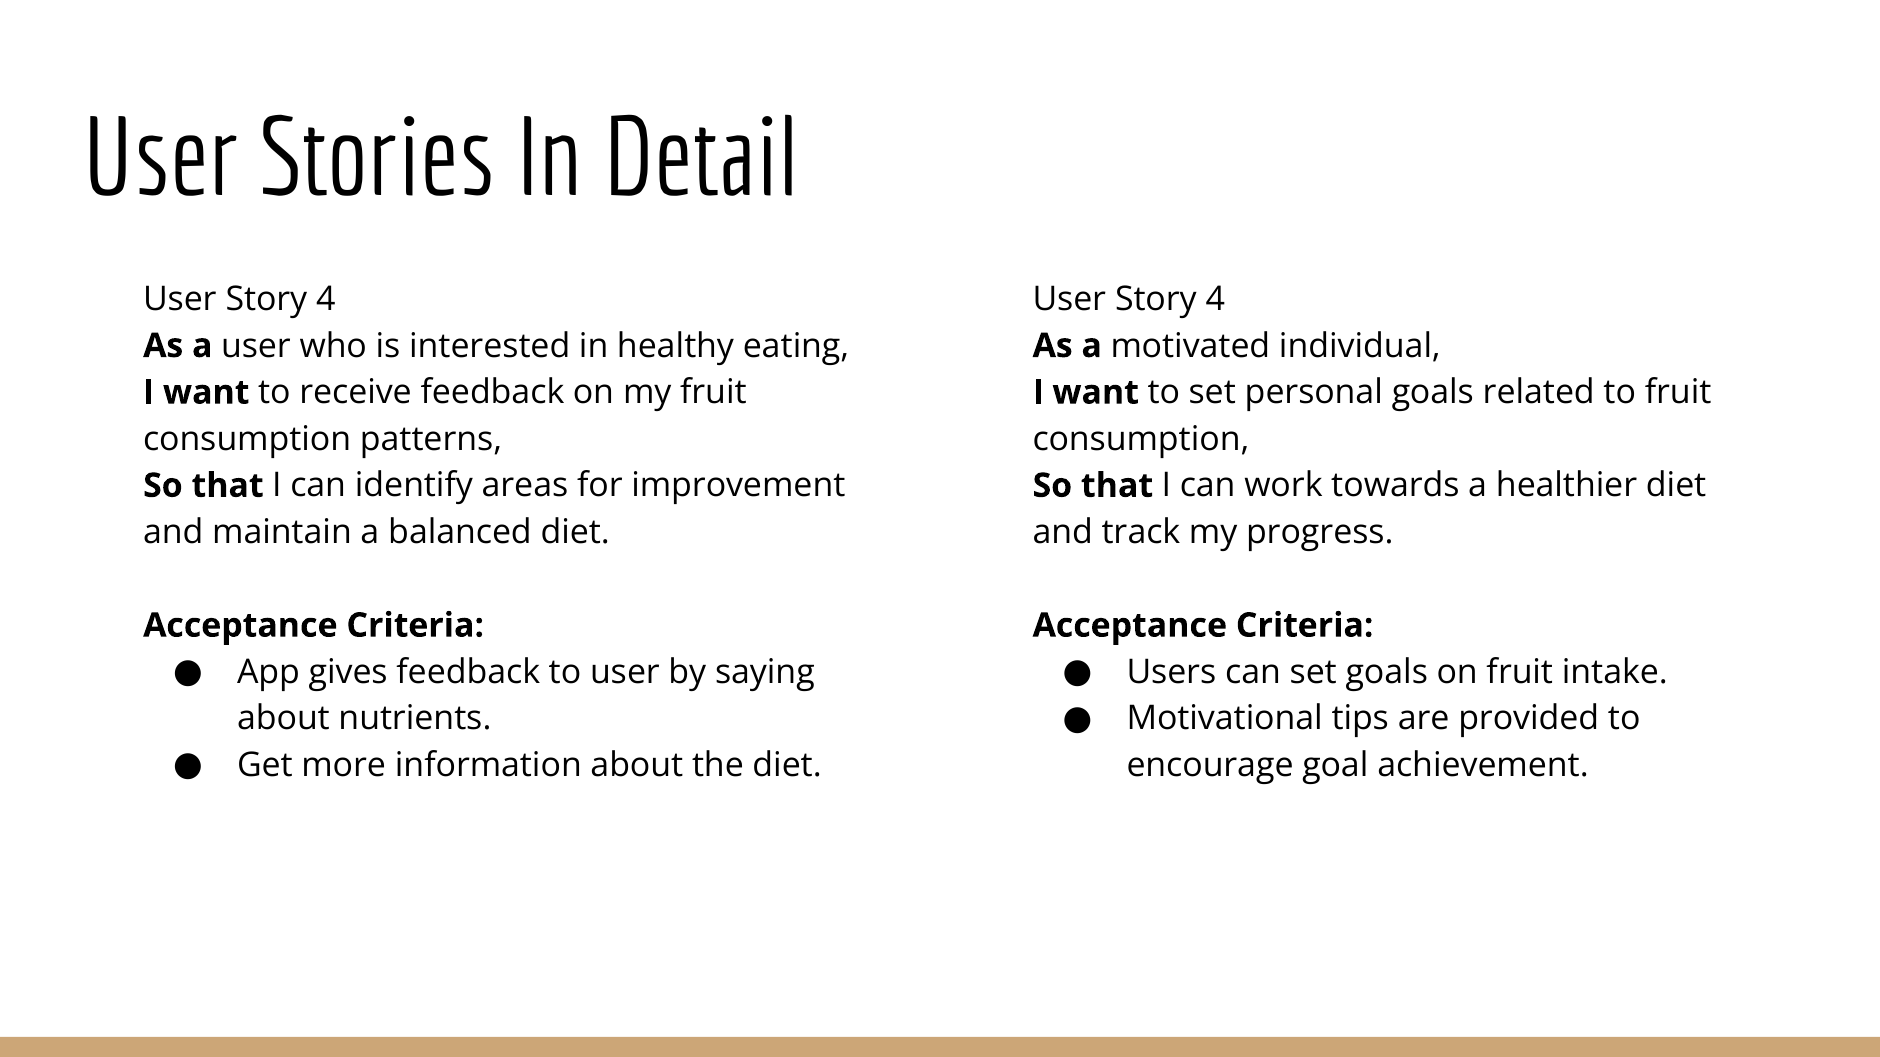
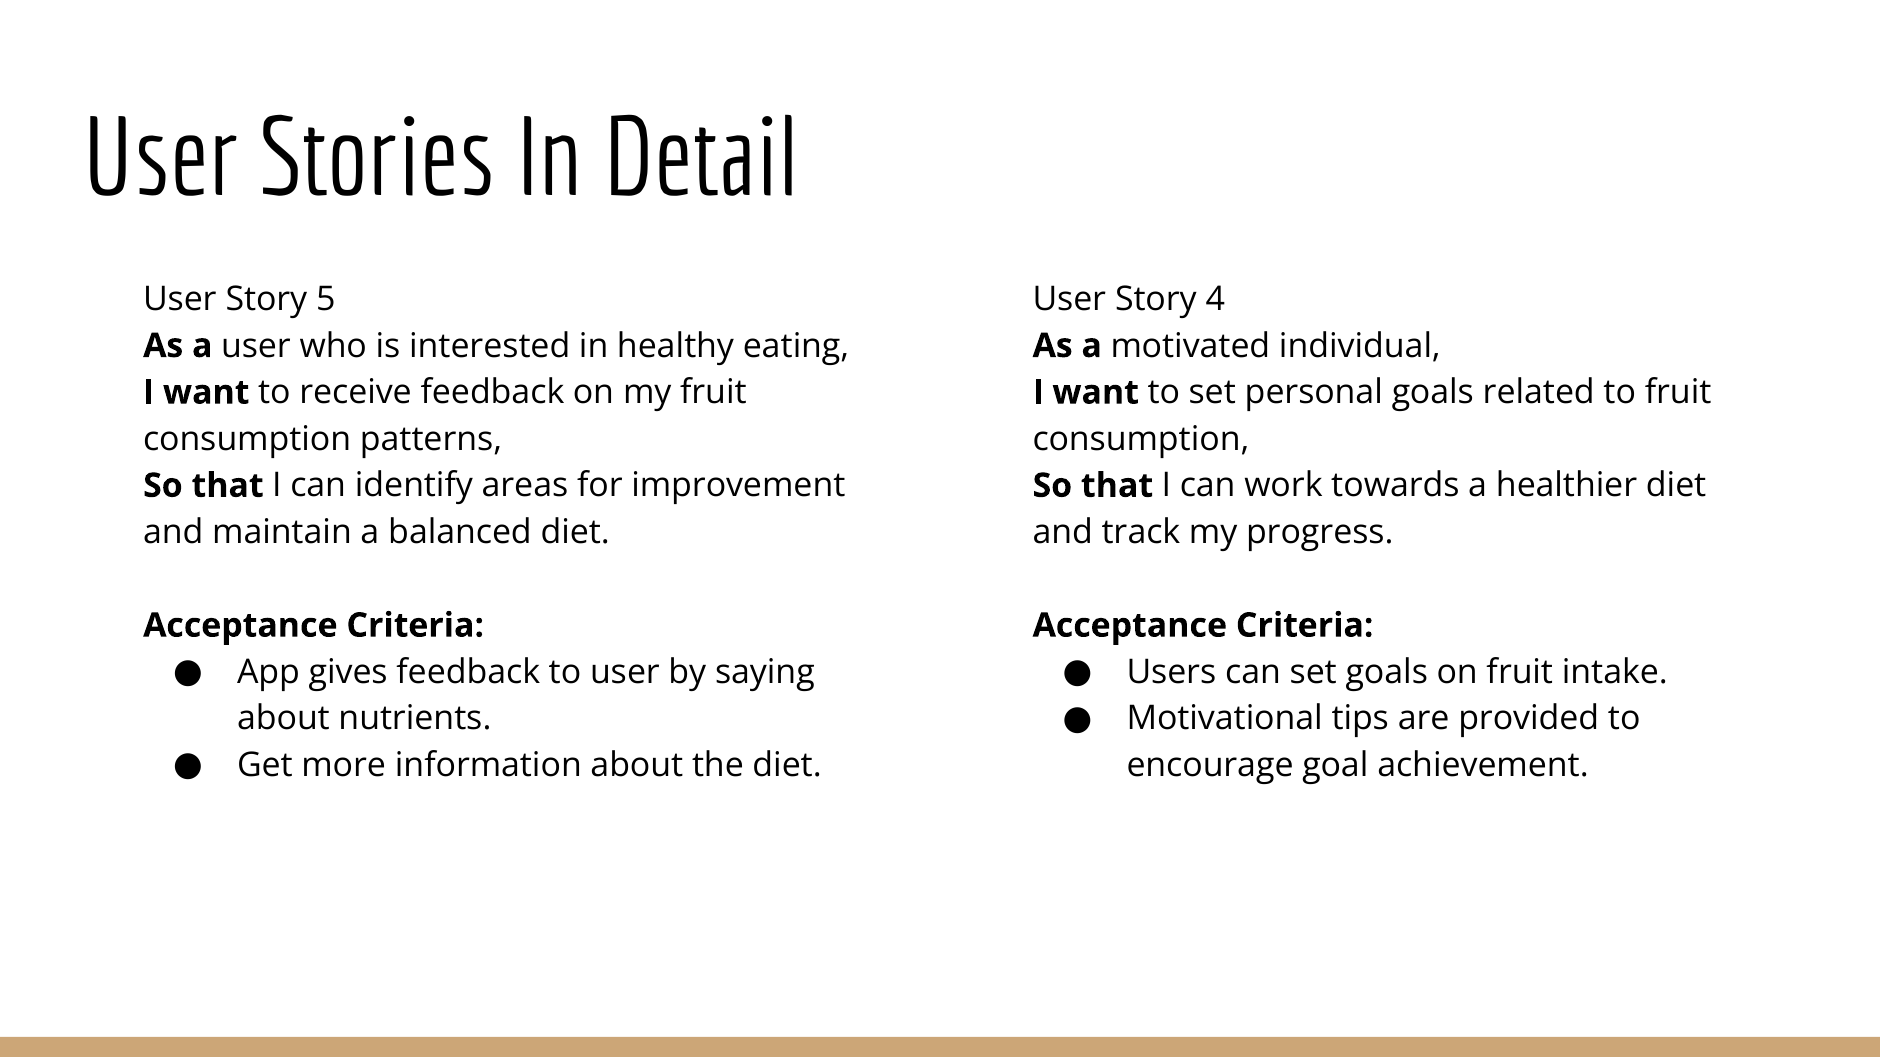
4: 4 -> 5 (326, 299)
